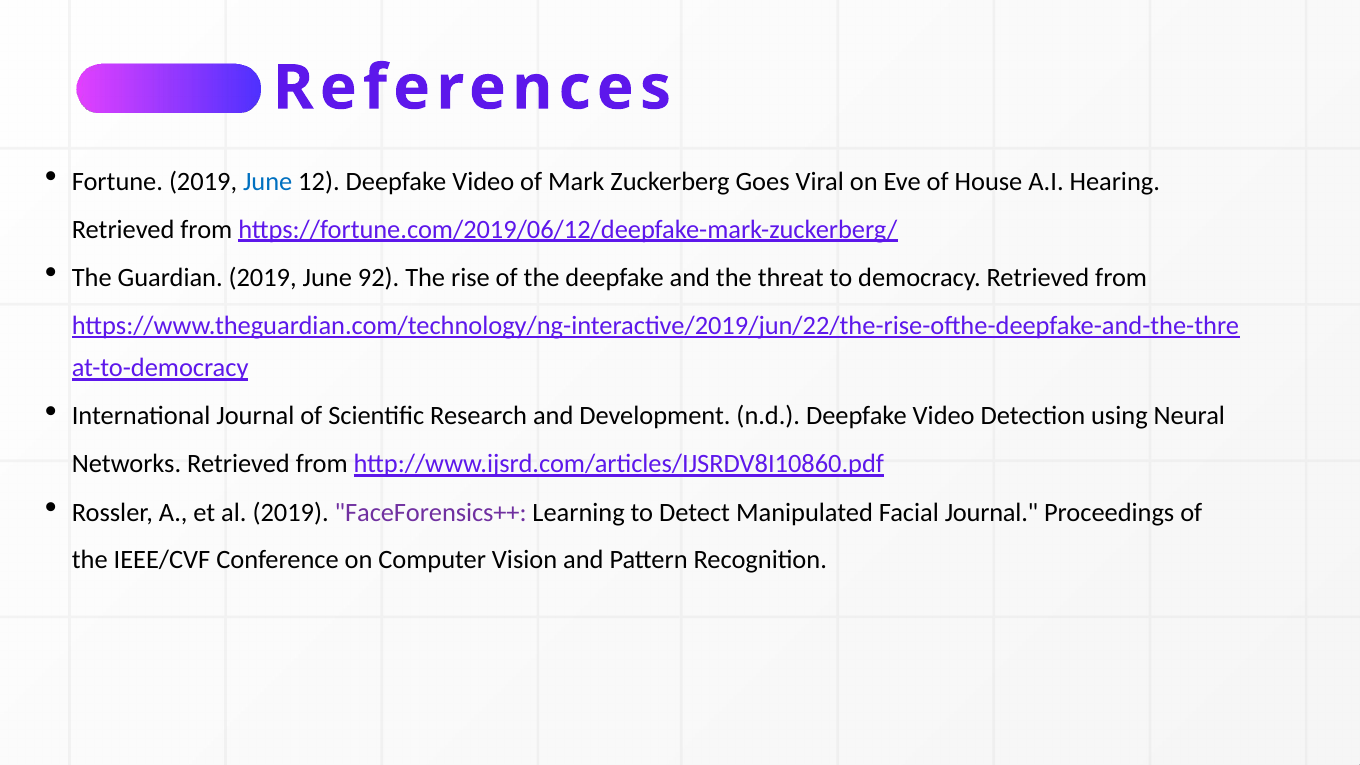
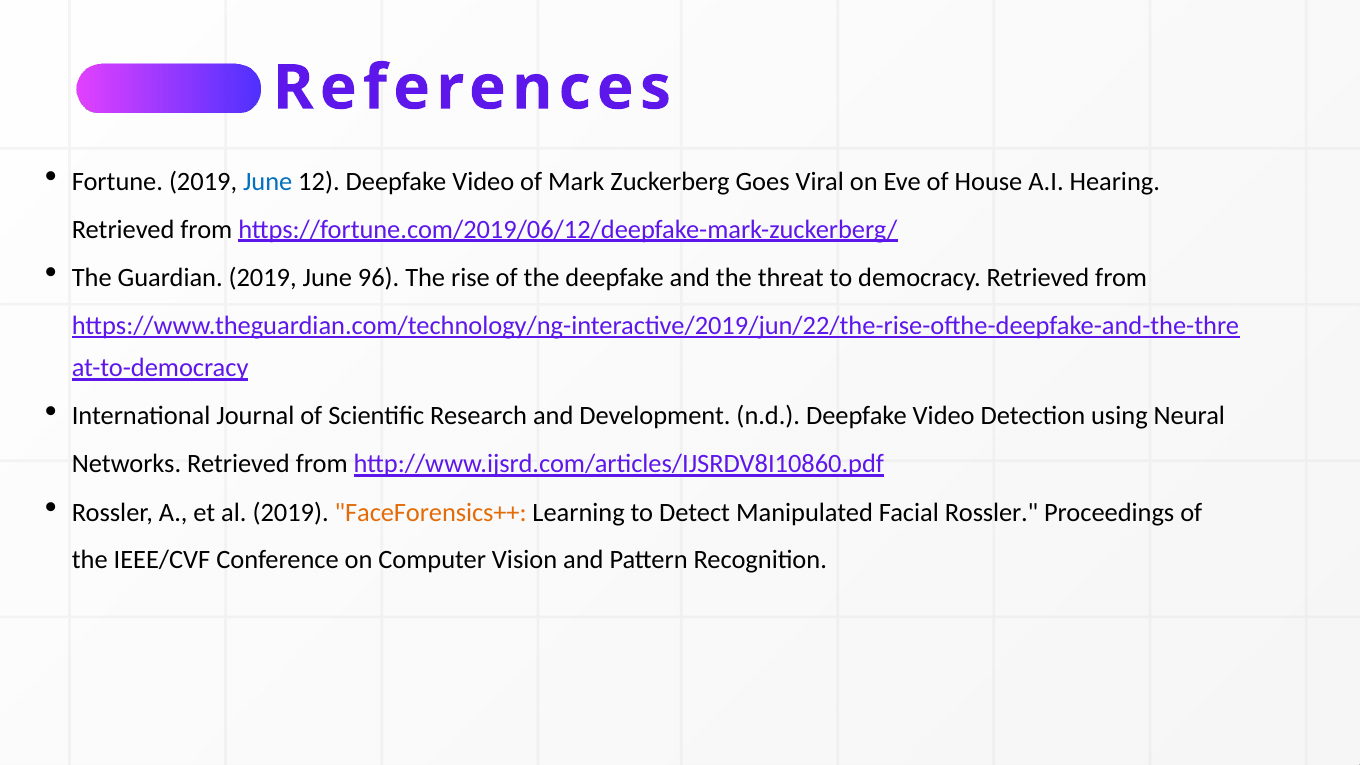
92: 92 -> 96 (379, 278)
FaceForensics++ colour: purple -> orange (431, 512)
Facial Journal: Journal -> Rossler (992, 512)
